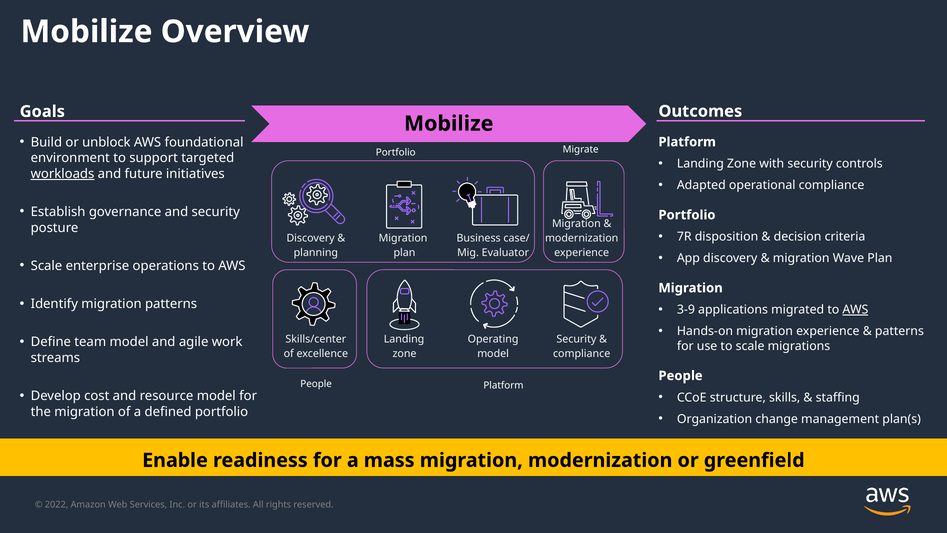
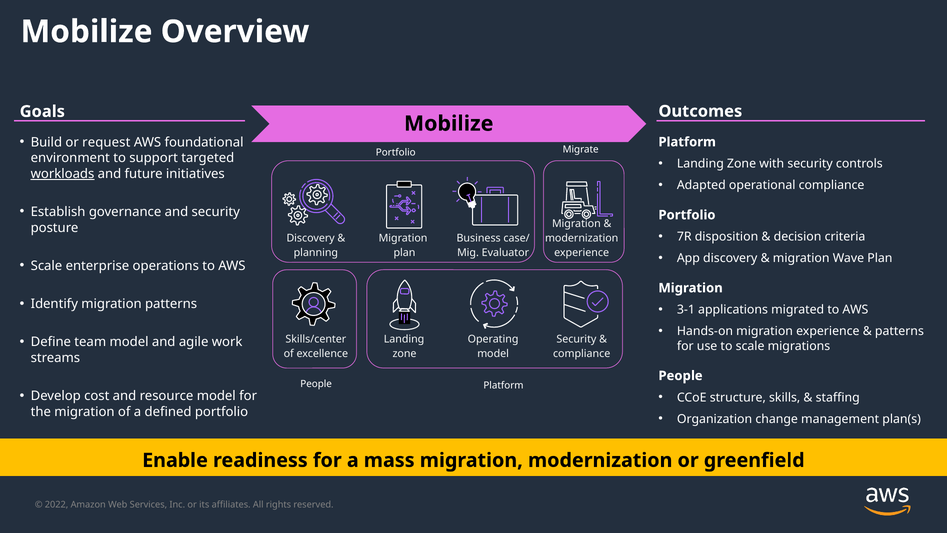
unblock: unblock -> request (106, 142)
3-9: 3-9 -> 3-1 (686, 310)
AWS underline: present -> none (855, 310)
